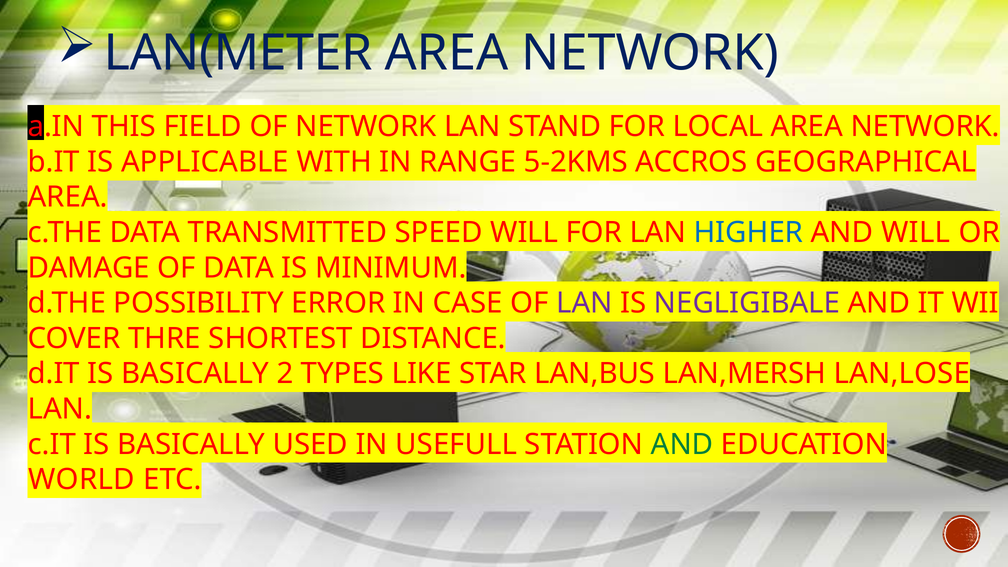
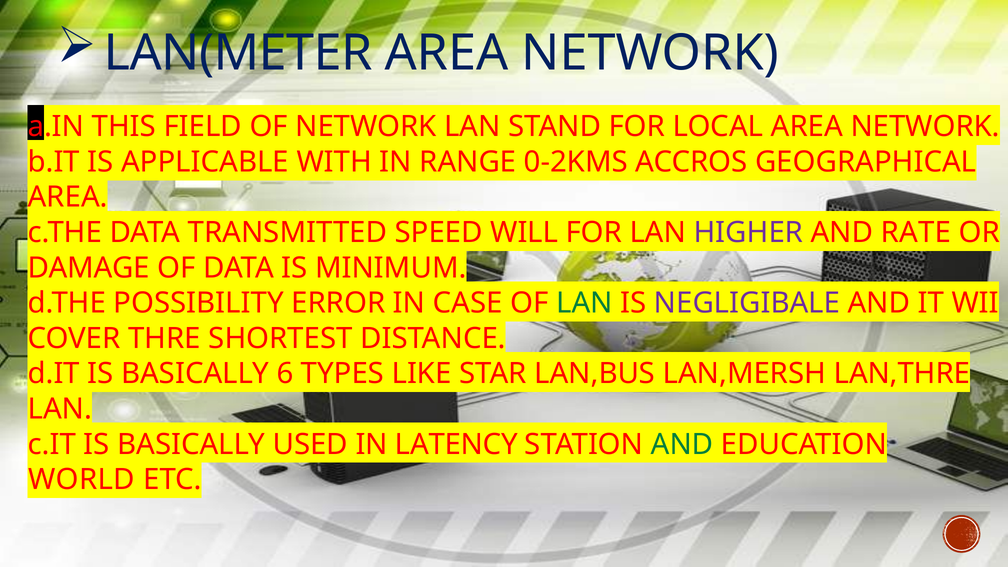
5-2KMS: 5-2KMS -> 0-2KMS (576, 162)
HIGHER colour: blue -> purple (748, 233)
AND WILL: WILL -> RATE (916, 233)
LAN colour: purple -> green (584, 303)
2: 2 -> 6 (285, 374)
LAN,LOSE: LAN,LOSE -> LAN,THRE (902, 374)
USEFULL: USEFULL -> LATENCY (456, 444)
